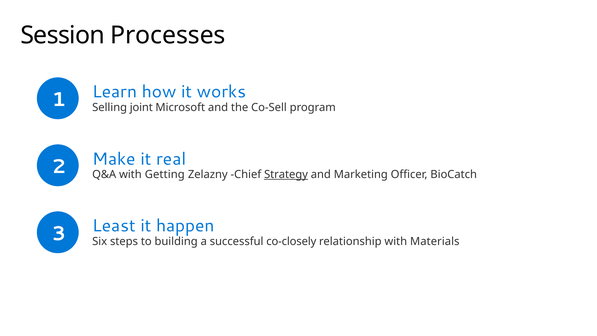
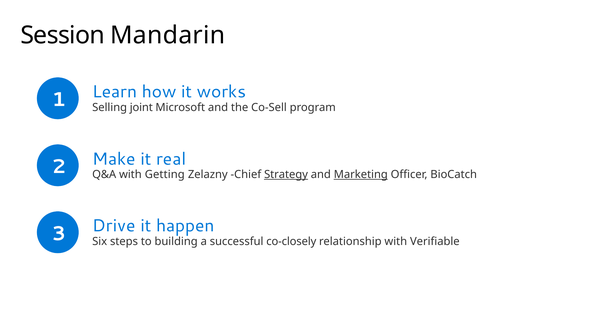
Processes: Processes -> Mandarin (168, 35)
Marketing underline: none -> present (361, 174)
Least: Least -> Drive (114, 226)
Materials: Materials -> Verifiable (435, 241)
